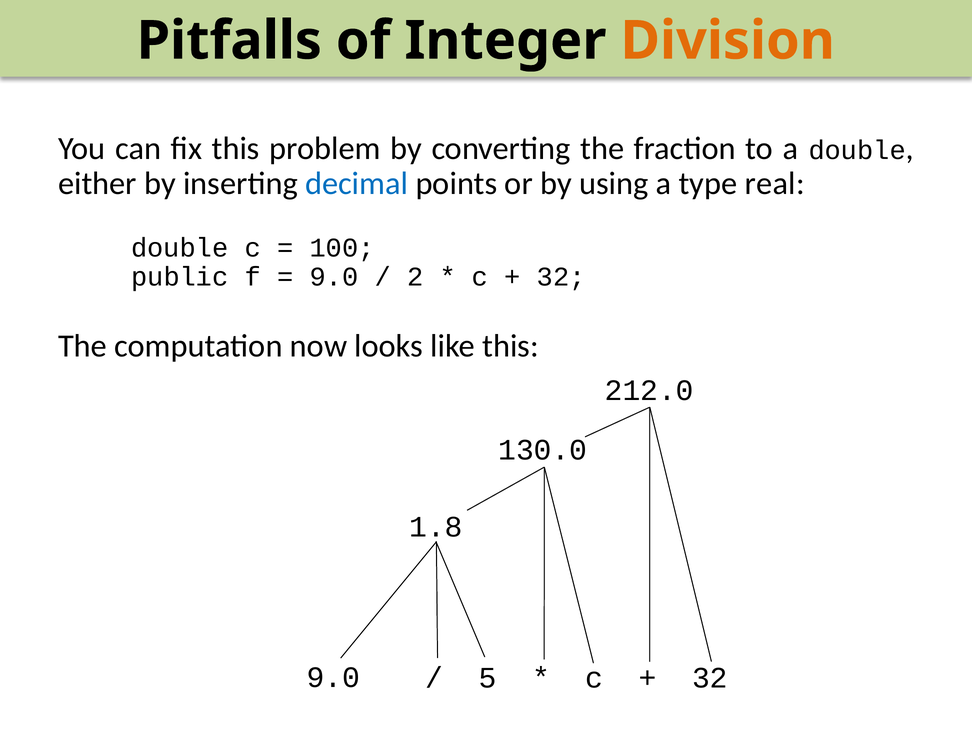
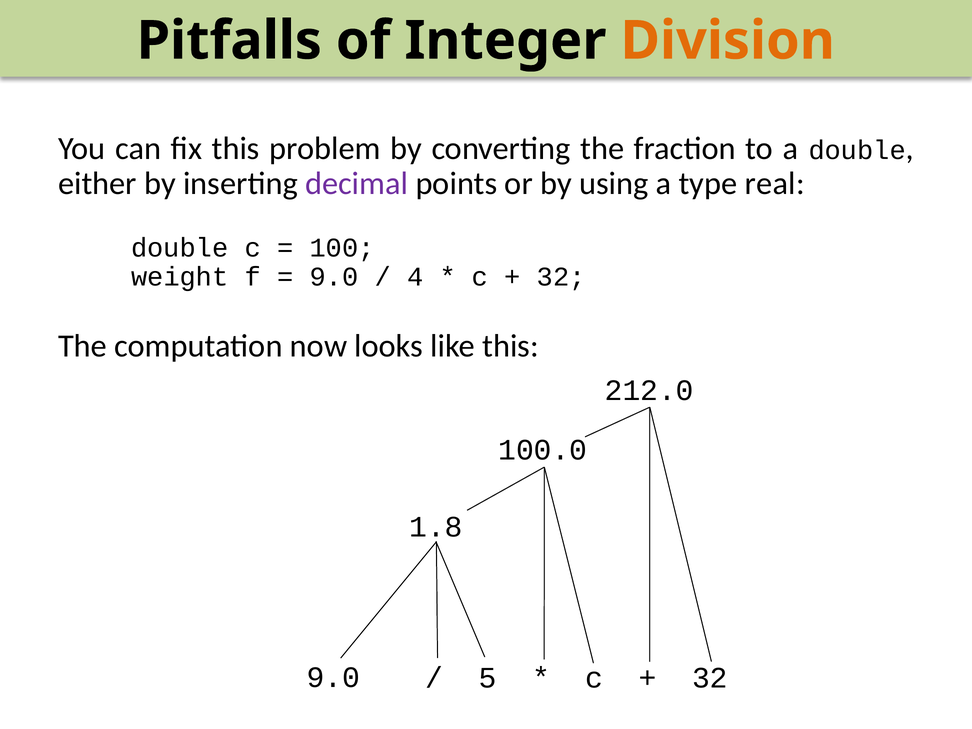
decimal colour: blue -> purple (357, 183)
public: public -> weight (180, 277)
2: 2 -> 4 (415, 277)
130.0: 130.0 -> 100.0 (543, 450)
